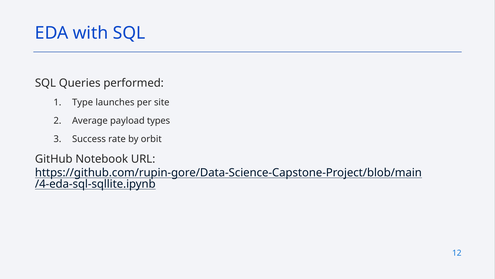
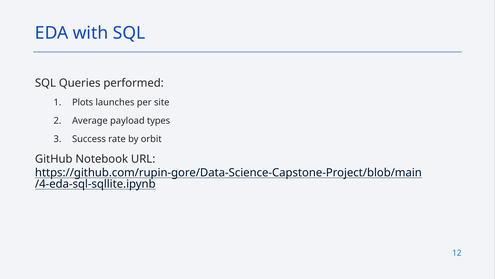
Type: Type -> Plots (83, 102)
